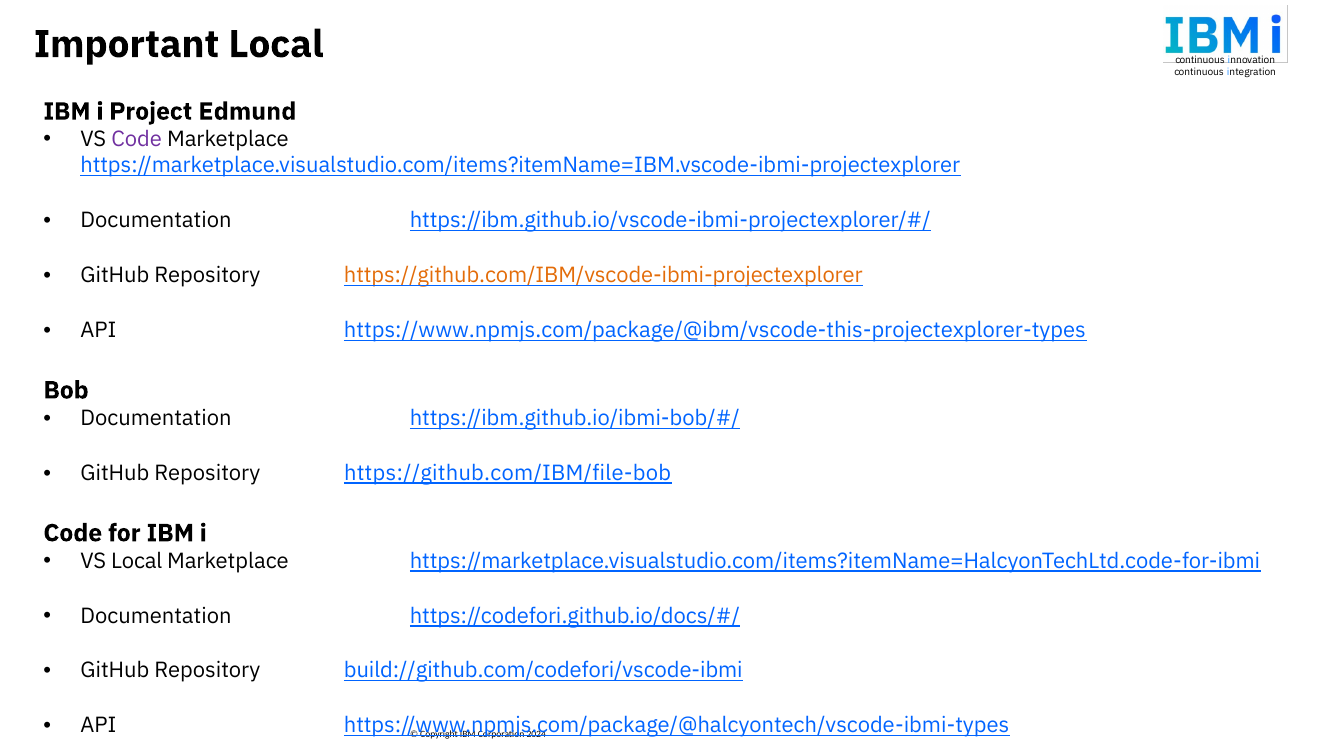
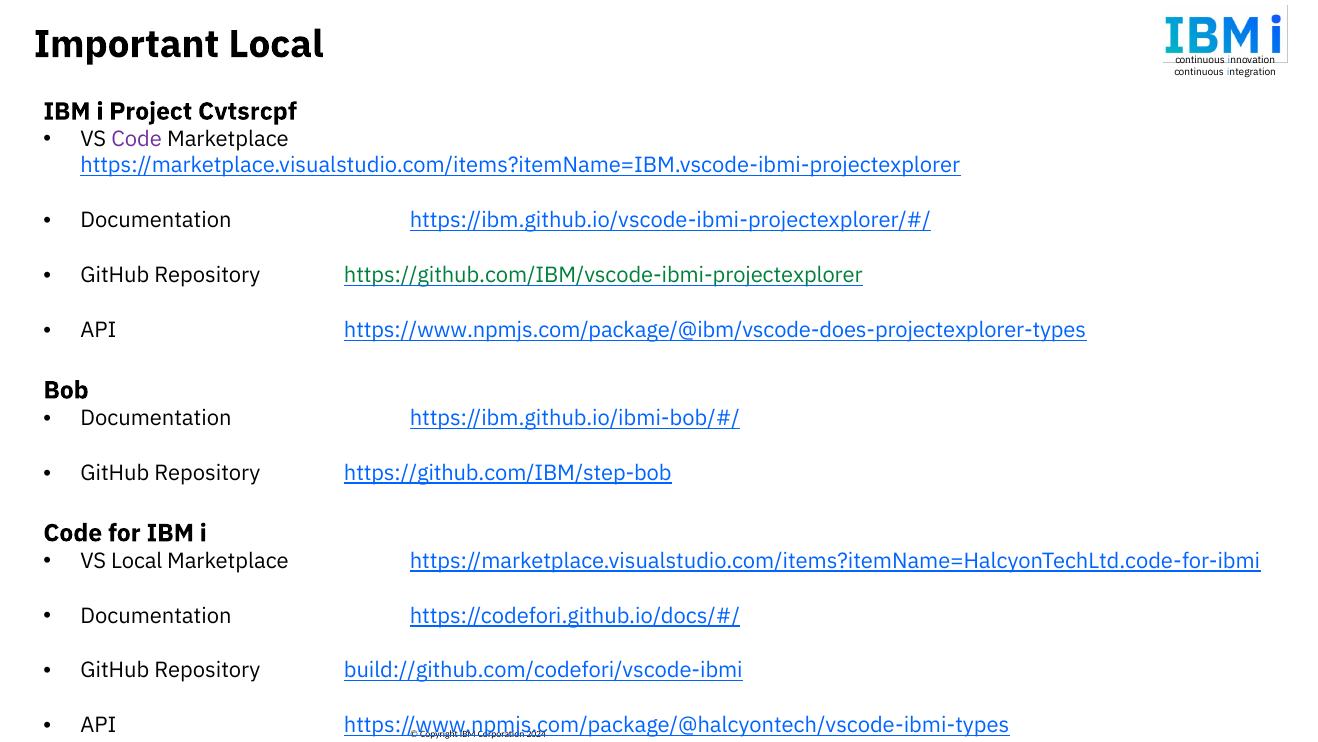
Edmund: Edmund -> Cvtsrcpf (247, 111)
https://github.com/IBM/vscode-ibmi-projectexplorer colour: orange -> green (603, 275)
https://www.npmjs.com/package/@ibm/vscode-this-projectexplorer-types: https://www.npmjs.com/package/@ibm/vscode-this-projectexplorer-types -> https://www.npmjs.com/package/@ibm/vscode-does-projectexplorer-types (715, 330)
https://github.com/IBM/file-bob: https://github.com/IBM/file-bob -> https://github.com/IBM/step-bob (508, 473)
